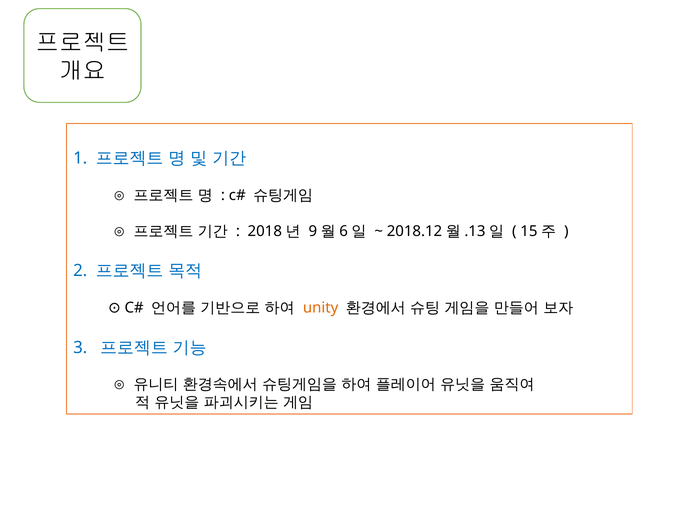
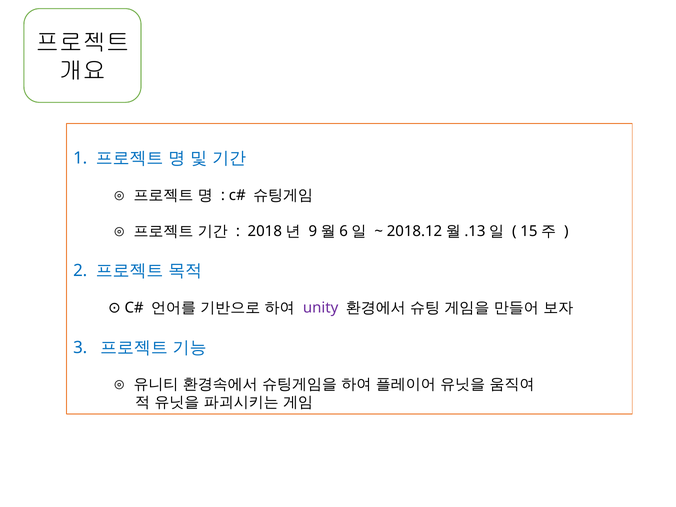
unity colour: orange -> purple (321, 308)
